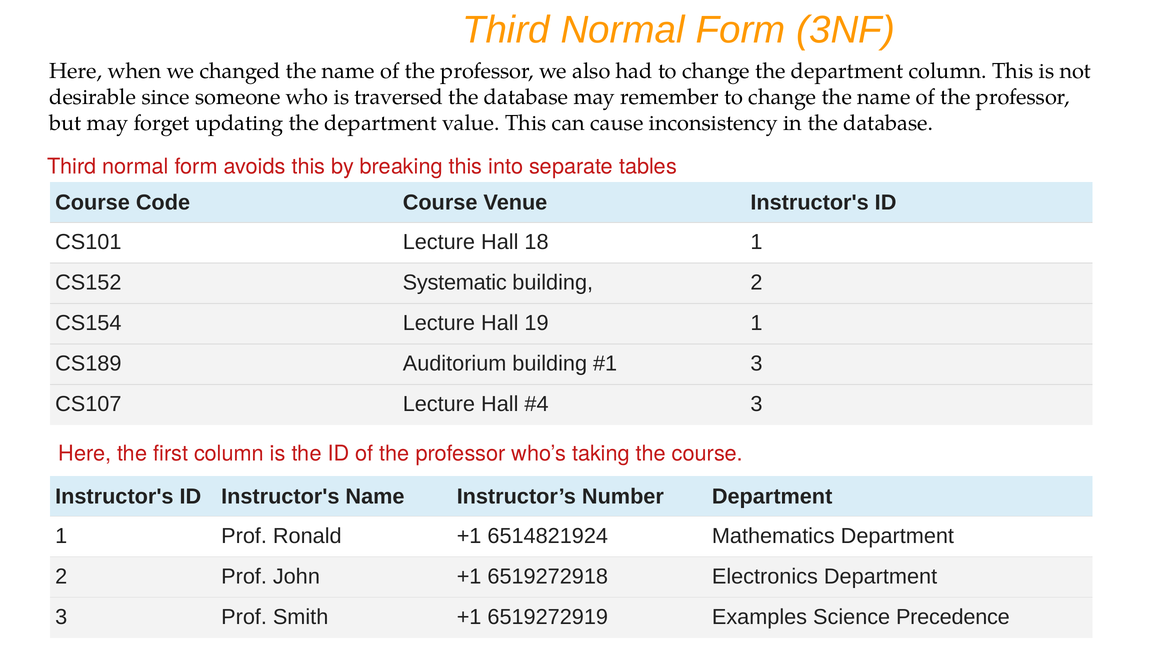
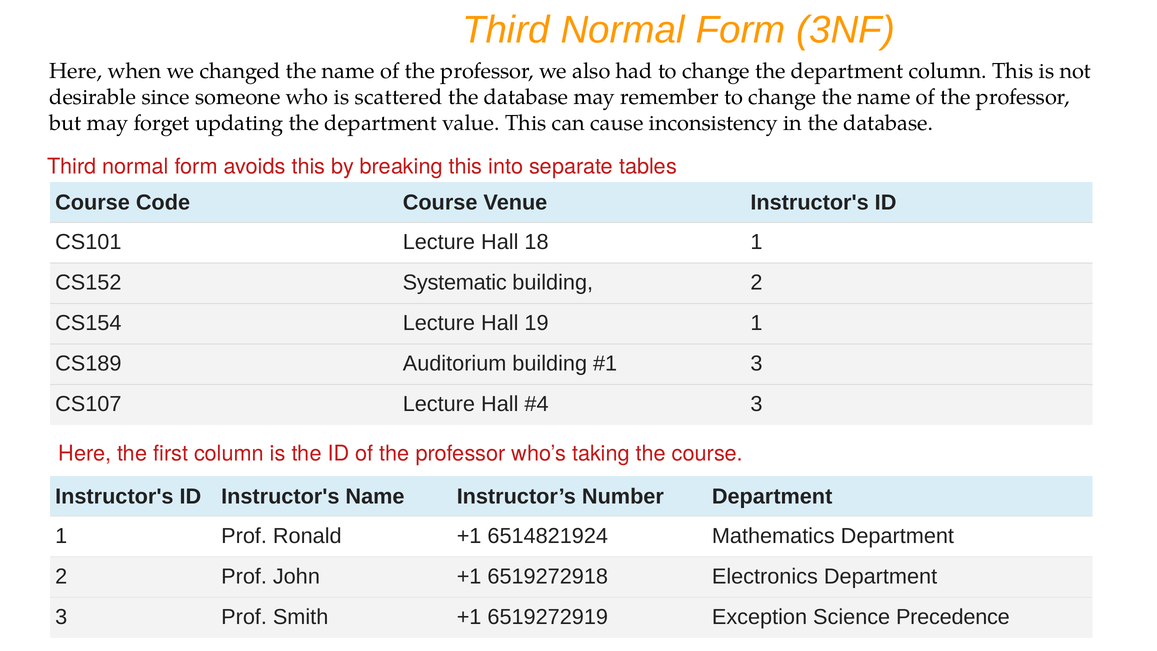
traversed: traversed -> scattered (399, 97)
Examples: Examples -> Exception (760, 617)
